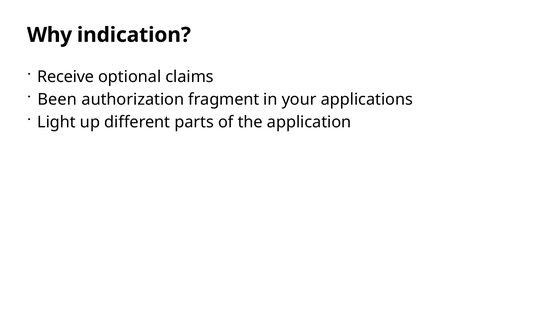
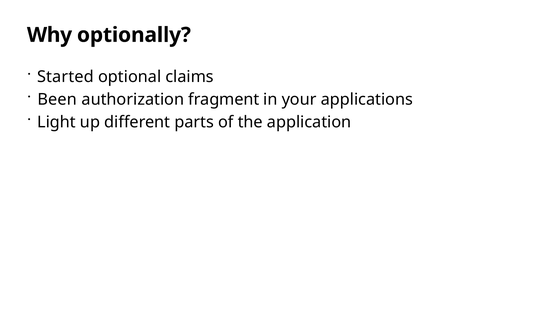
indication: indication -> optionally (134, 35)
Receive: Receive -> Started (66, 77)
